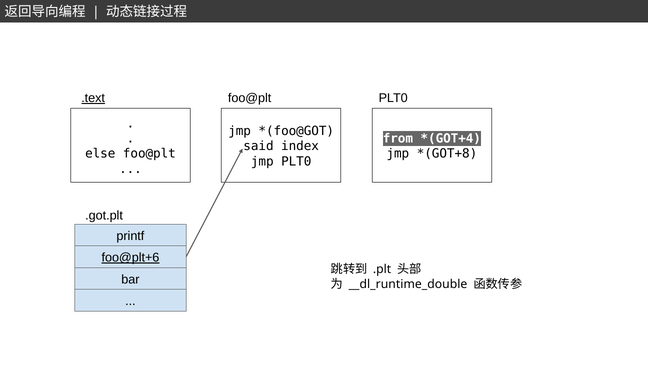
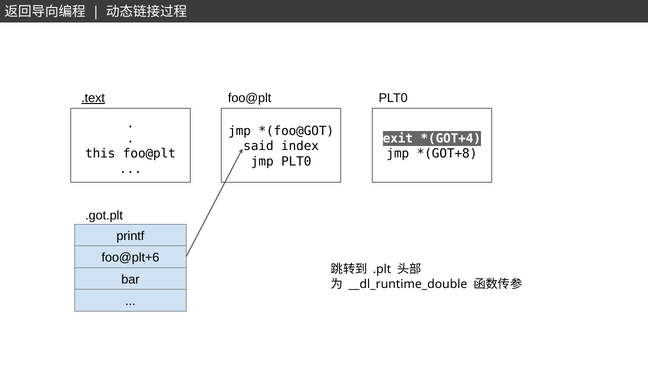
from: from -> exit (398, 138)
else: else -> this (100, 154)
foo@plt+6 underline: present -> none (130, 257)
